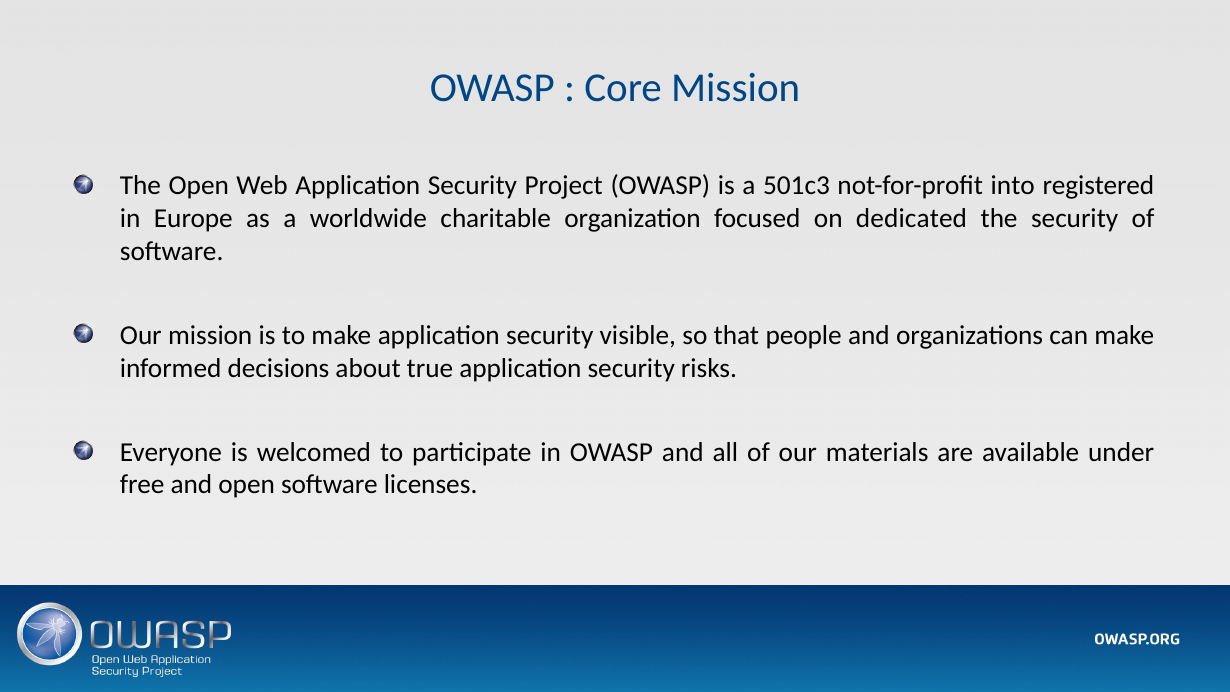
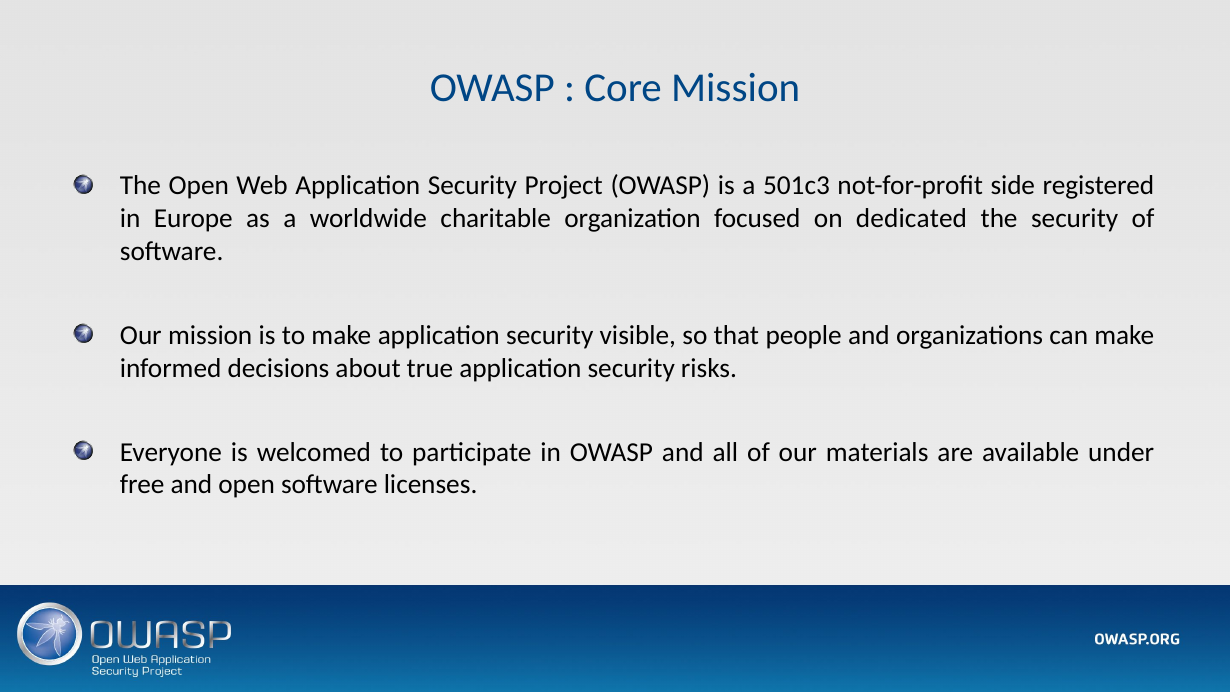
into: into -> side (1013, 186)
